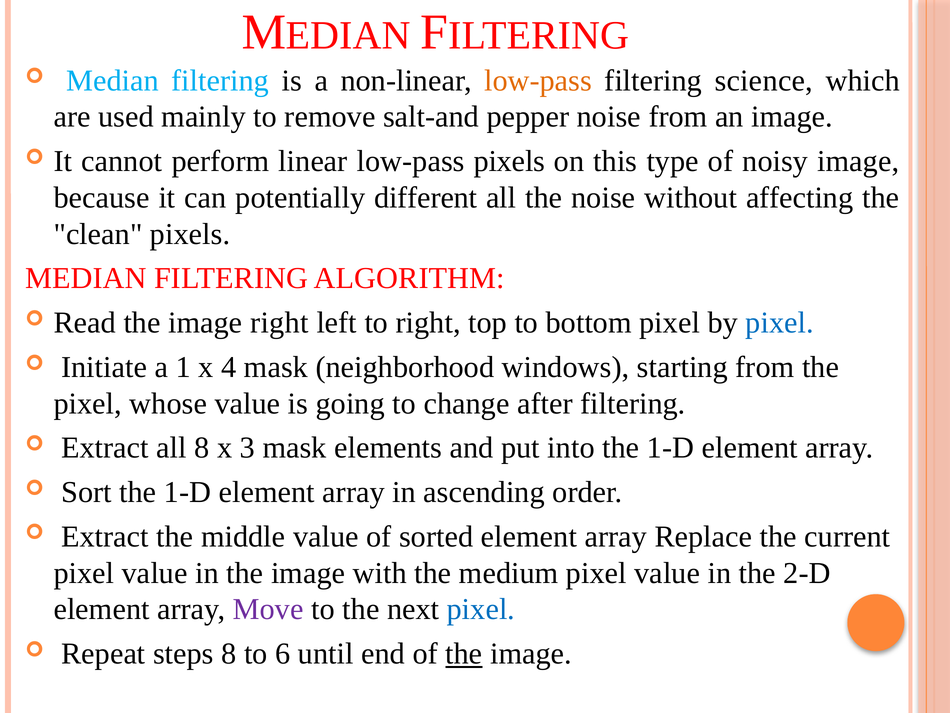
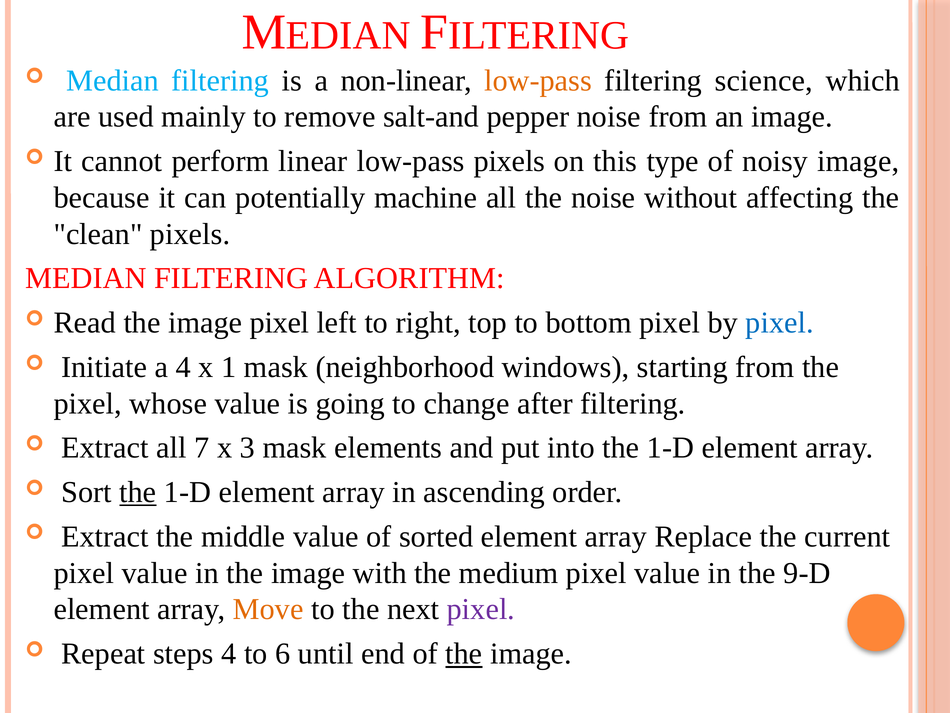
different: different -> machine (426, 198)
image right: right -> pixel (280, 323)
a 1: 1 -> 4 (183, 367)
4: 4 -> 1 (229, 367)
all 8: 8 -> 7 (202, 448)
the underline: none -> present (138, 492)
2-D: 2-D -> 9-D (807, 573)
Move colour: purple -> orange (268, 609)
pixel colour: blue -> purple (481, 609)
steps 8: 8 -> 4 (229, 653)
